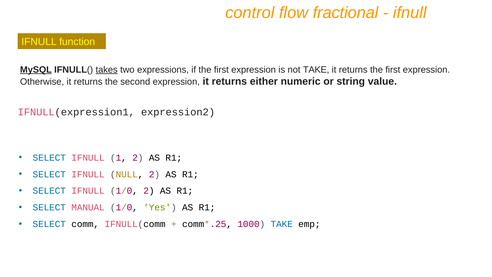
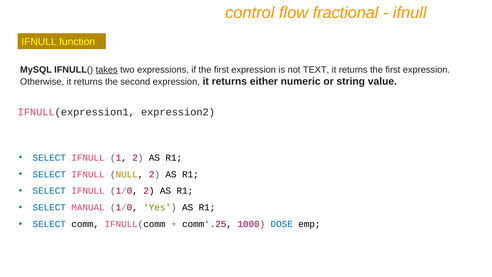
MySQL underline: present -> none (36, 70)
not TAKE: TAKE -> TEXT (316, 70)
1000 TAKE: TAKE -> DOSE (282, 224)
